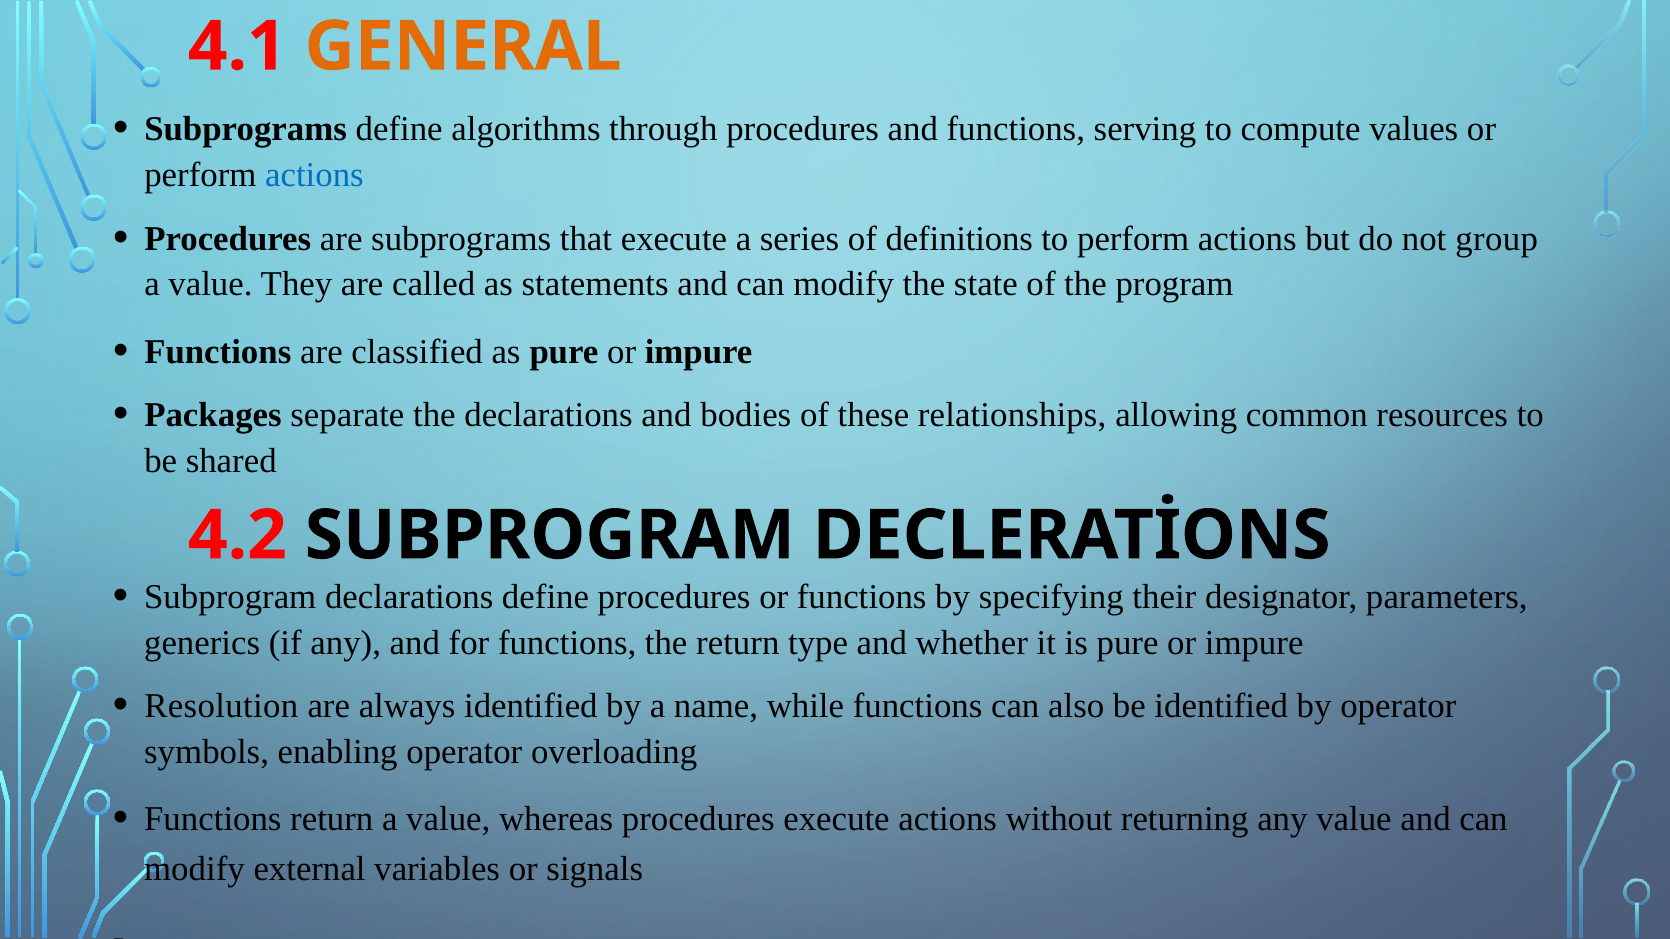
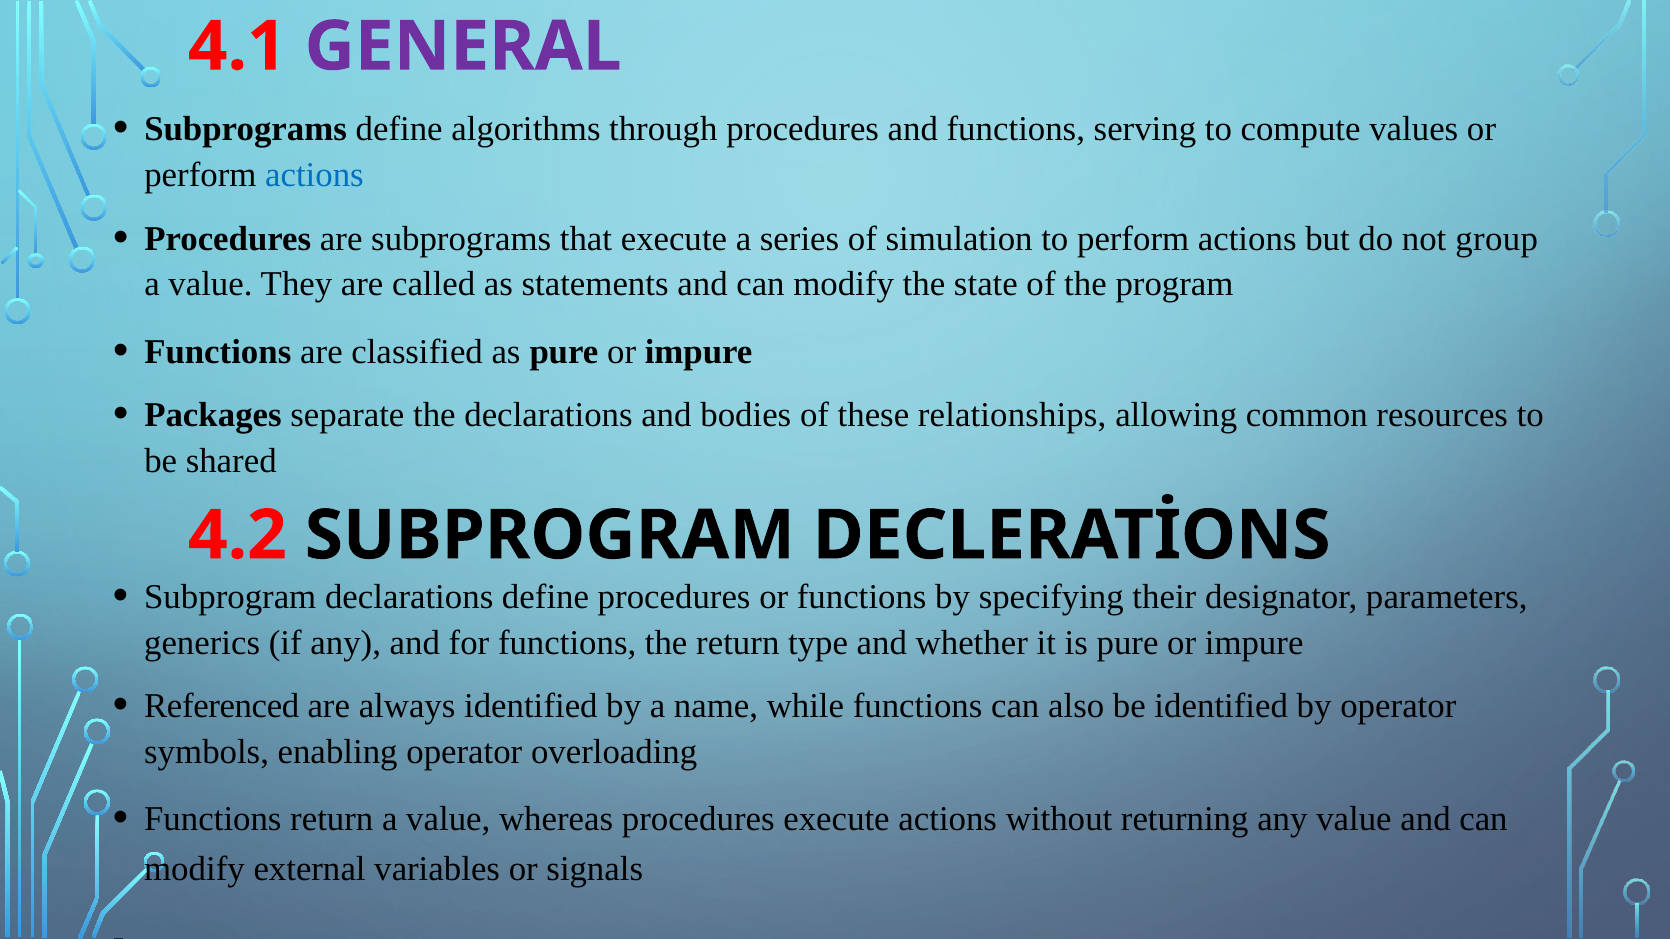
GENERAL colour: orange -> purple (463, 47)
definitions: definitions -> simulation (959, 239)
Resolution: Resolution -> Referenced (222, 706)
